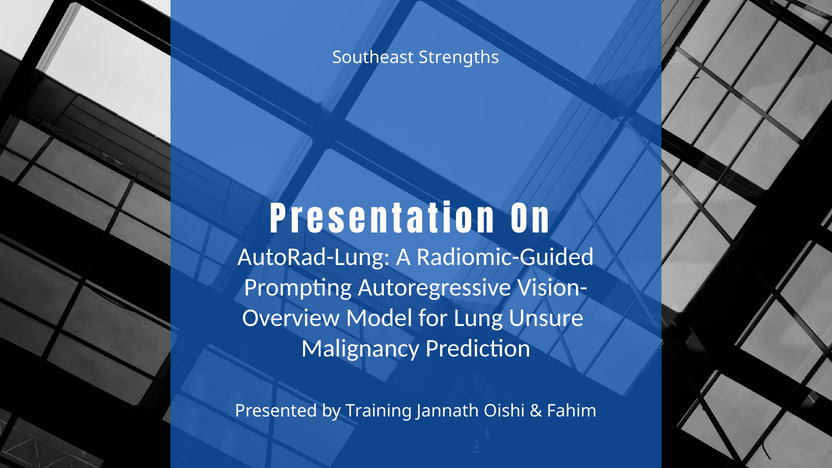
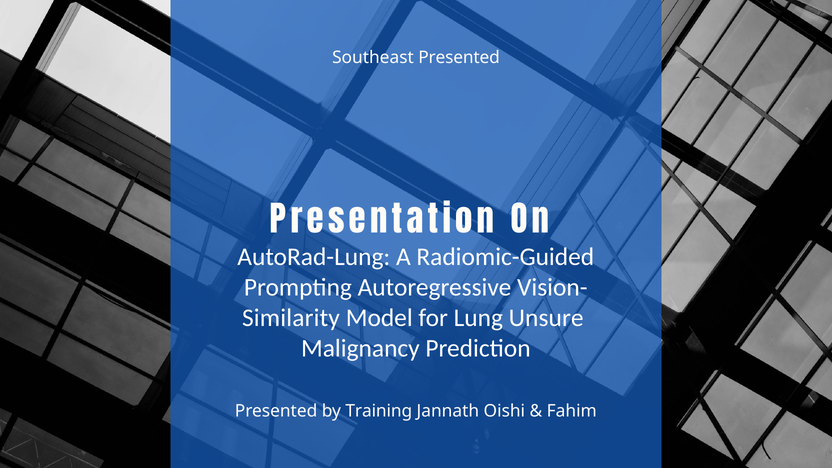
Southeast Strengths: Strengths -> Presented (459, 58)
Overview: Overview -> Similarity (291, 318)
